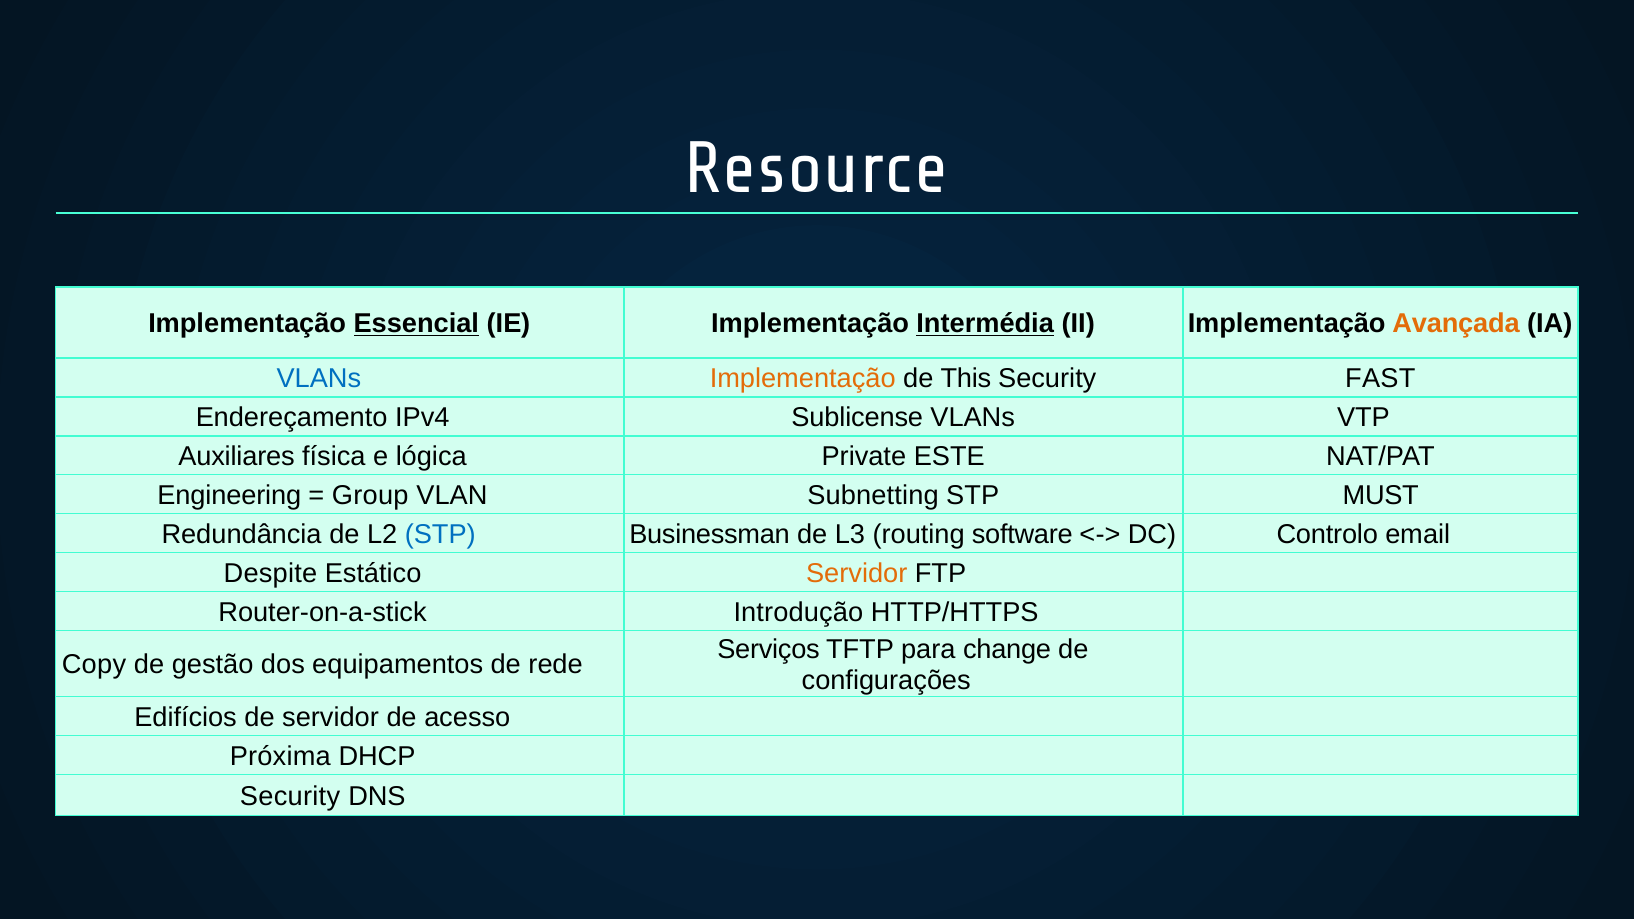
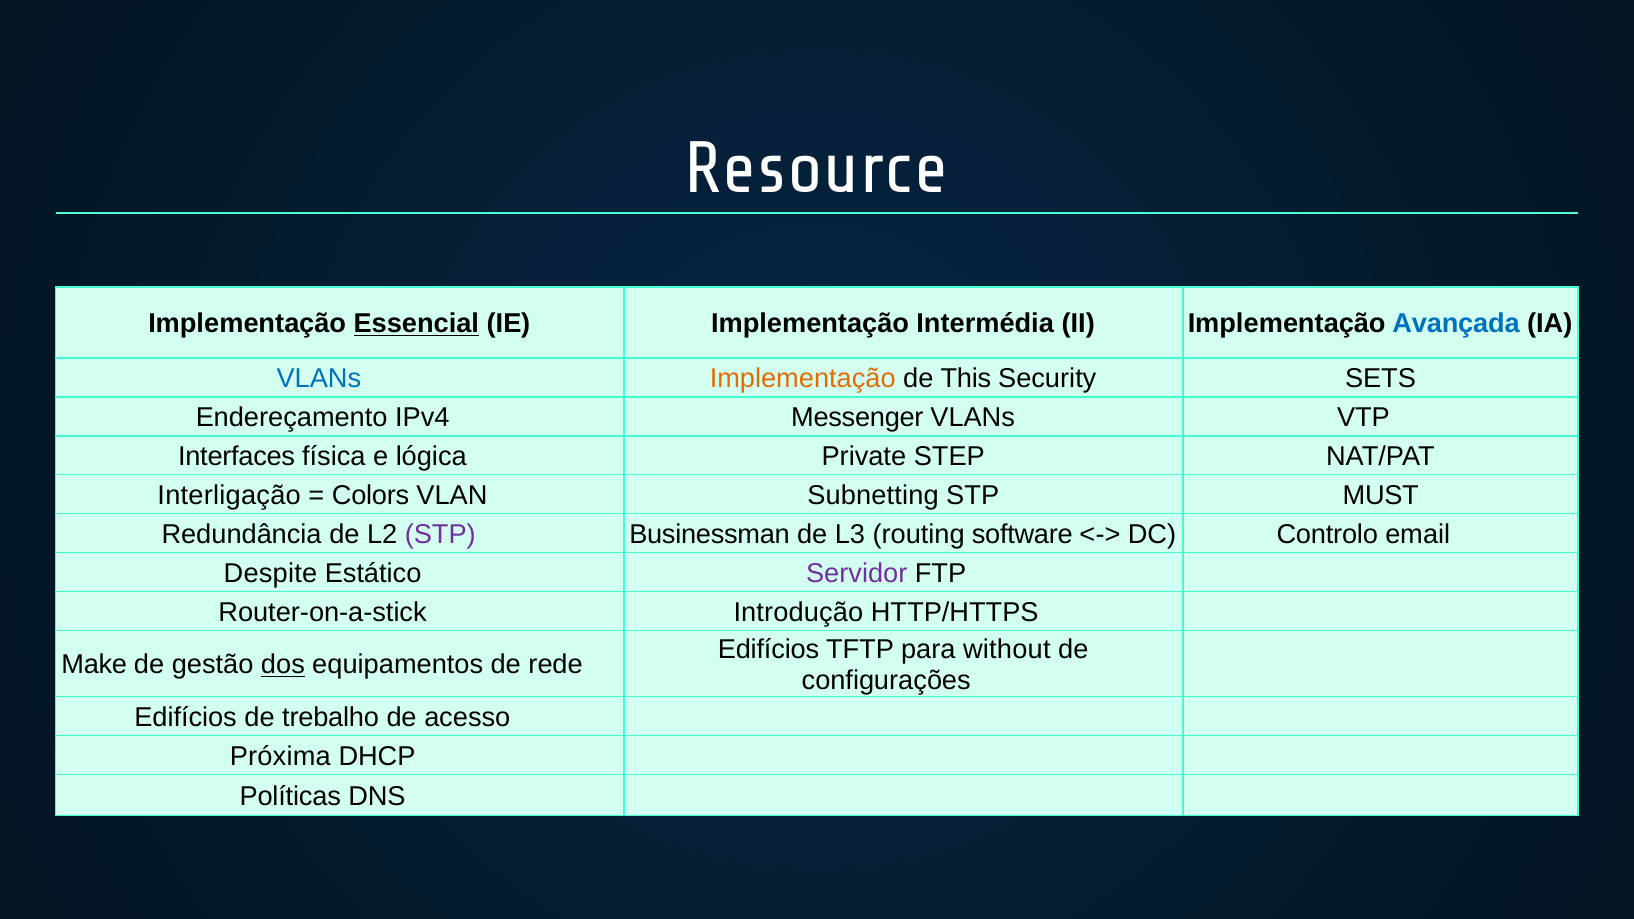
Intermédia underline: present -> none (985, 324)
Avançada colour: orange -> blue (1456, 324)
FAST: FAST -> SETS (1380, 379)
Sublicense: Sublicense -> Messenger (857, 418)
Auxiliares: Auxiliares -> Interfaces (237, 457)
ESTE: ESTE -> STEP (949, 457)
Engineering: Engineering -> Interligação (229, 496)
Group: Group -> Colors (371, 496)
STP colour: blue -> purple (440, 535)
Servidor colour: orange -> purple (857, 574)
Serviços: Serviços -> Edifícios (769, 650)
change: change -> without (1007, 650)
Copy: Copy -> Make (94, 665)
dos underline: none -> present (283, 665)
de servidor: servidor -> trebalho (331, 717)
Security: Security -> Políticas (290, 796)
